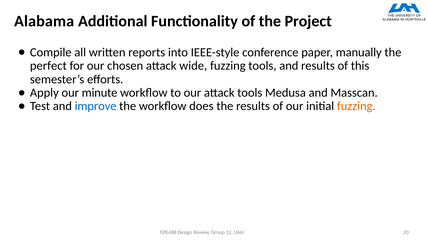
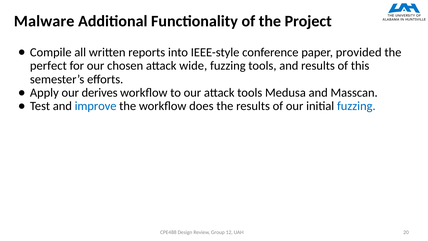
Alabama: Alabama -> Malware (44, 21)
manually: manually -> provided (359, 52)
minute: minute -> derives (100, 93)
fuzzing colour: orange -> blue (356, 106)
